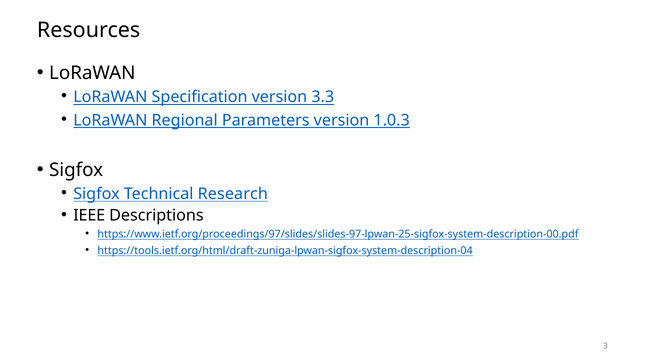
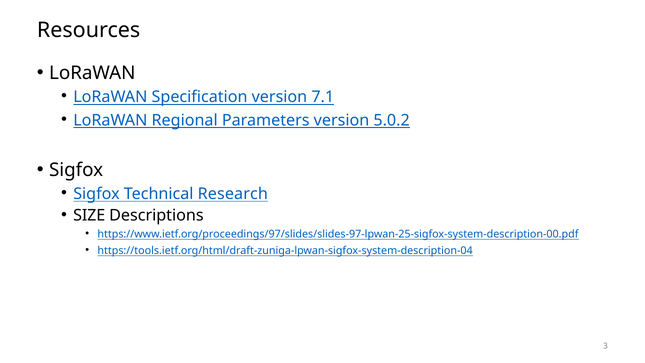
3.3: 3.3 -> 7.1 (323, 97)
1.0.3: 1.0.3 -> 5.0.2 (392, 120)
IEEE: IEEE -> SIZE (89, 215)
